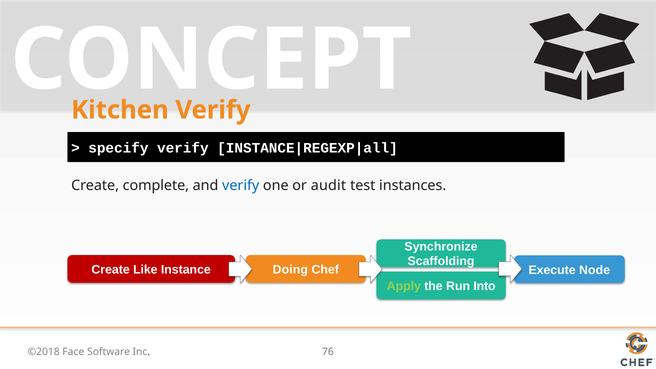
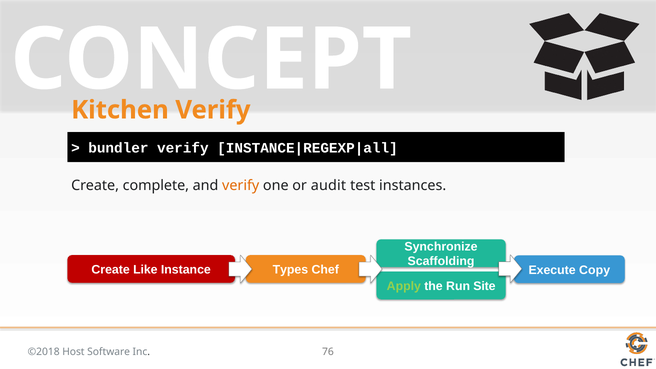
specify: specify -> bundler (118, 148)
verify colour: blue -> orange (241, 185)
Doing: Doing -> Types (290, 270)
Node: Node -> Copy (595, 270)
Into: Into -> Site (484, 286)
Face: Face -> Host (73, 352)
